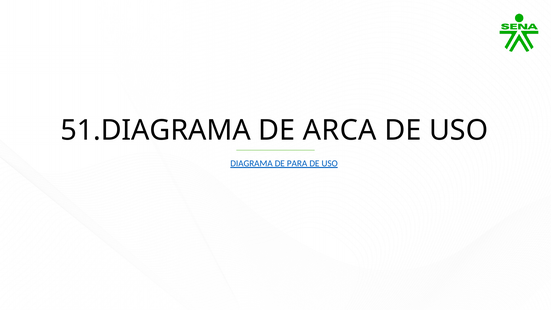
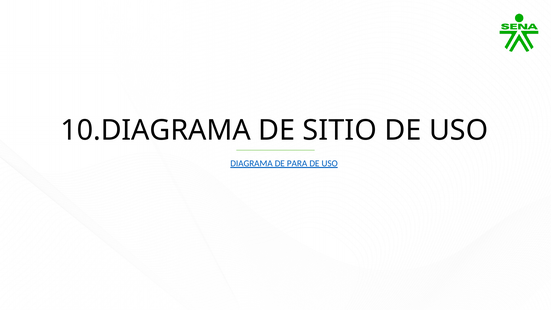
51.DIAGRAMA: 51.DIAGRAMA -> 10.DIAGRAMA (156, 130)
ARCA: ARCA -> SITIO (340, 130)
